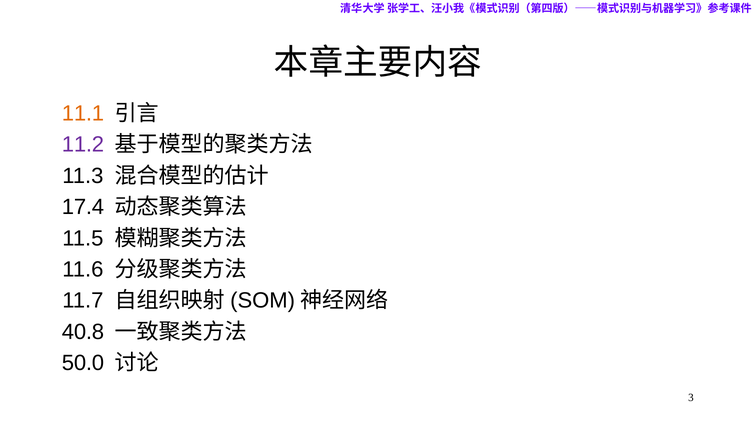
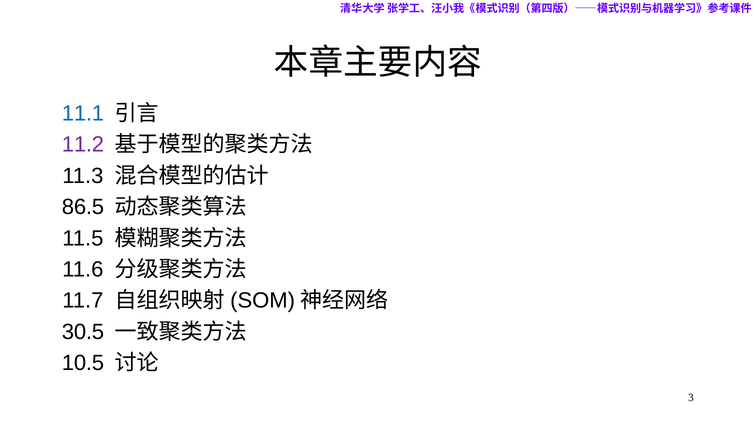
11.1 colour: orange -> blue (83, 114)
17.4: 17.4 -> 86.5 (83, 207)
40.8: 40.8 -> 30.5 (83, 332)
50.0: 50.0 -> 10.5 (83, 363)
